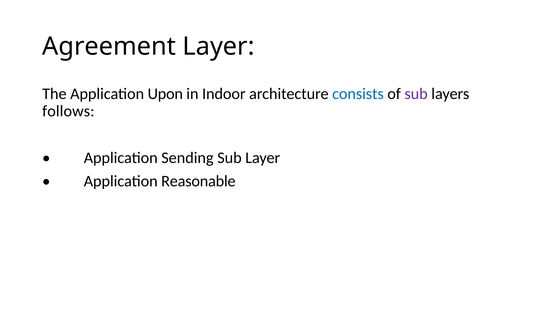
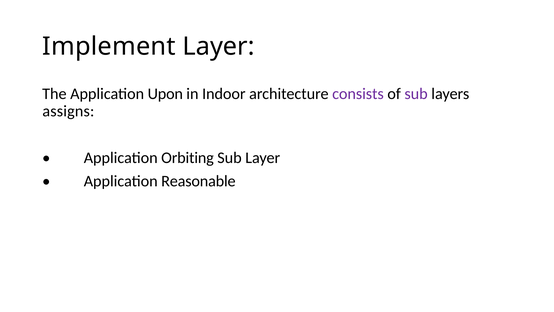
Agreement: Agreement -> Implement (109, 47)
consists colour: blue -> purple (358, 94)
follows: follows -> assigns (68, 111)
Sending: Sending -> Orbiting (188, 158)
